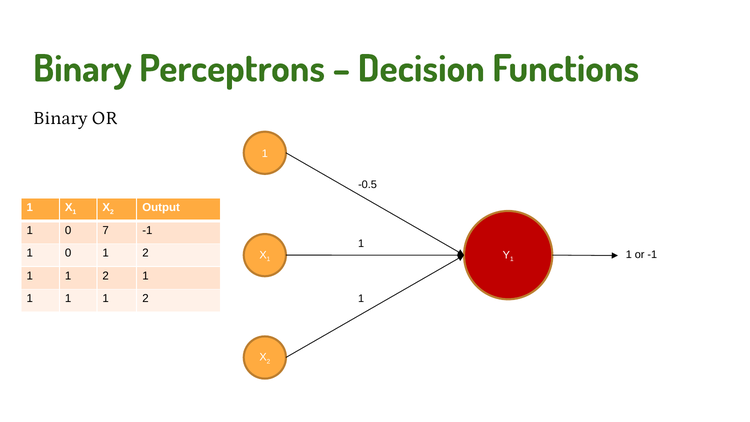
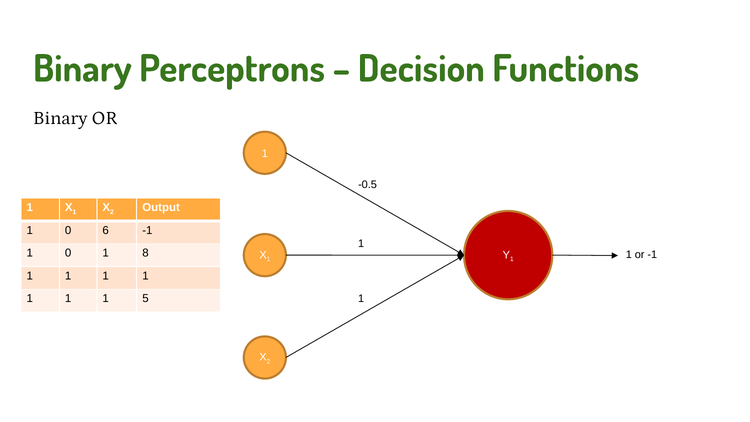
7: 7 -> 6 (106, 230)
0 1 2: 2 -> 8 (145, 253)
2: 2 -> 1 (106, 276)
1 1 1 2: 2 -> 5 (145, 299)
